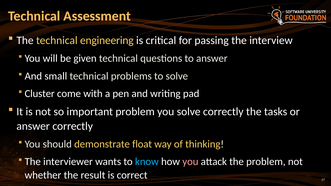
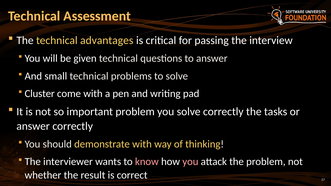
engineering: engineering -> advantages (107, 41)
demonstrate float: float -> with (142, 144)
know colour: light blue -> pink (147, 162)
